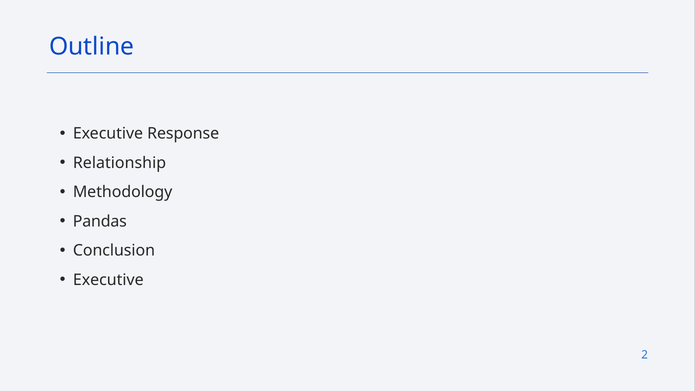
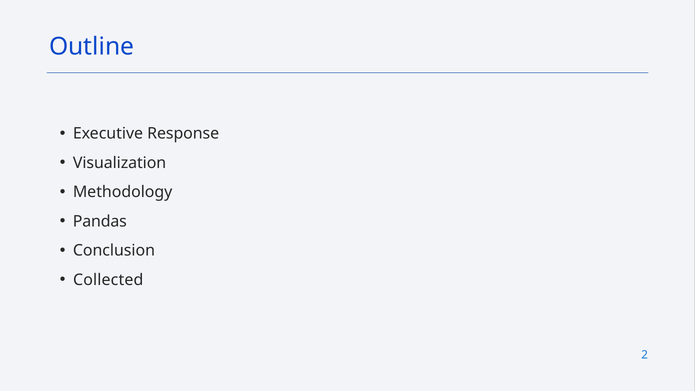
Relationship: Relationship -> Visualization (120, 163)
Executive: Executive -> Collected (108, 280)
